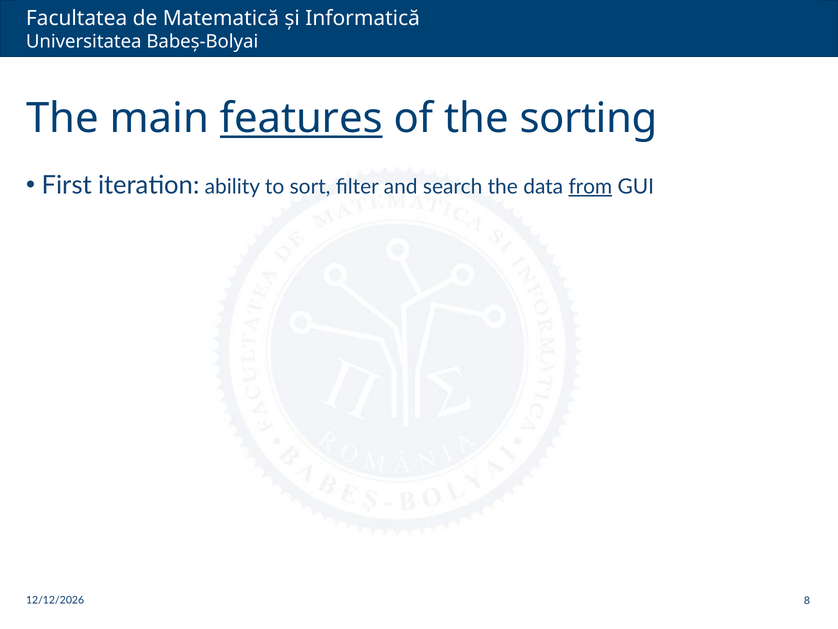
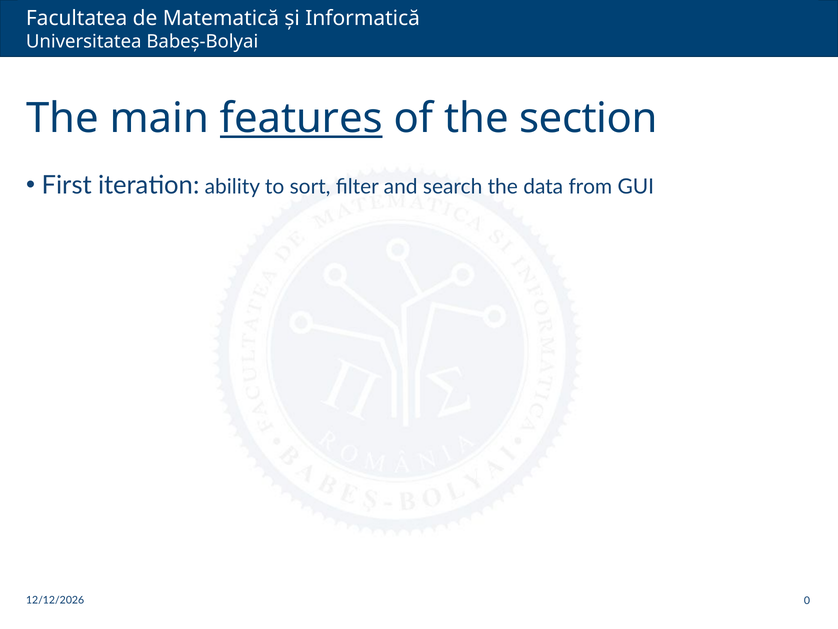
sorting: sorting -> section (588, 119)
from underline: present -> none (590, 187)
8: 8 -> 0 (807, 600)
